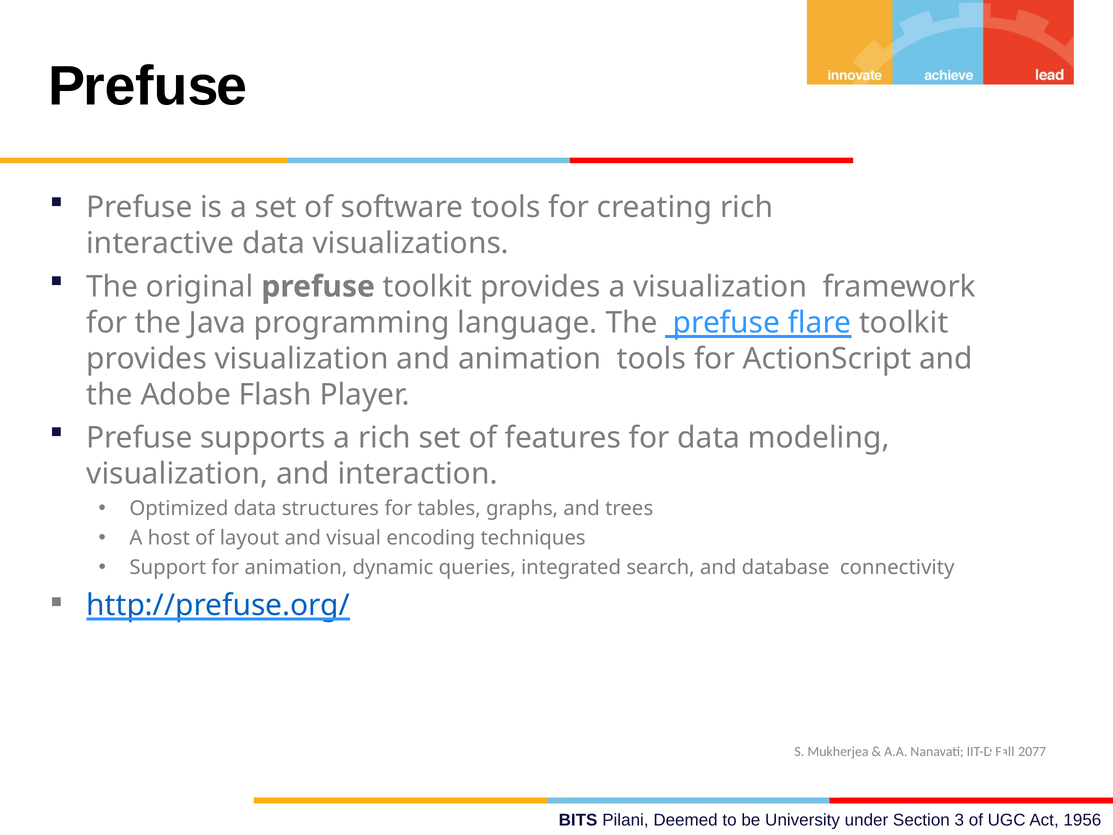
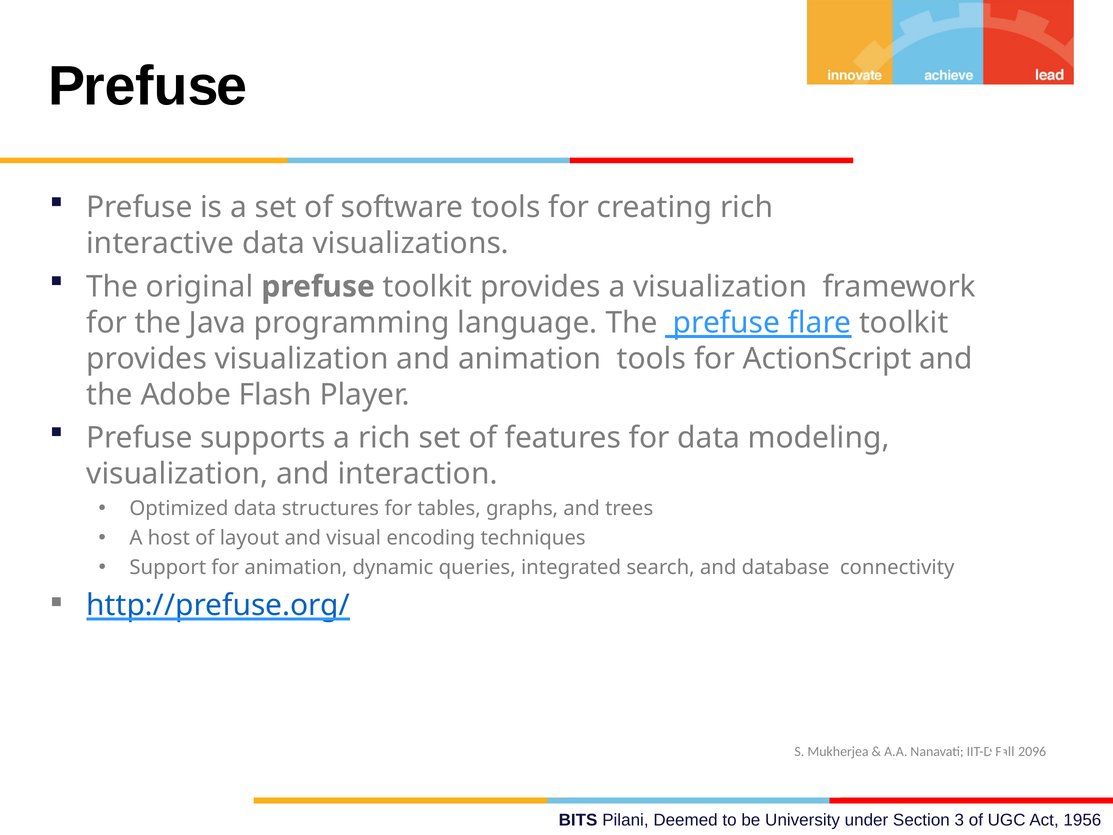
2077: 2077 -> 2096 (1032, 752)
